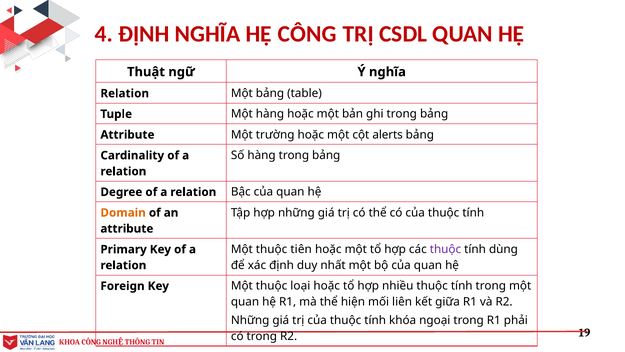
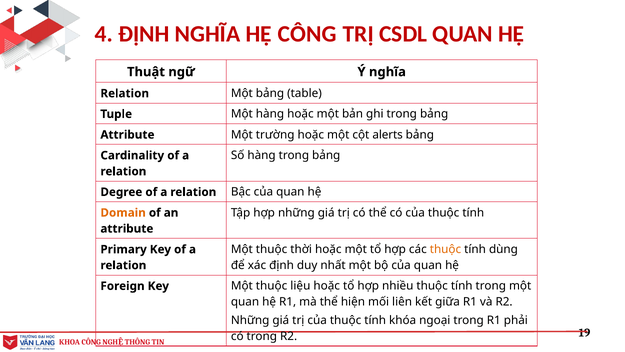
tiên: tiên -> thời (301, 249)
thuộc colour: purple -> orange (445, 249)
loại: loại -> liệu (300, 286)
